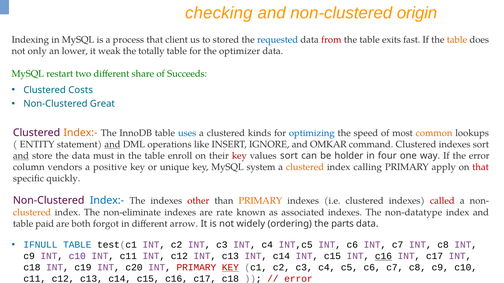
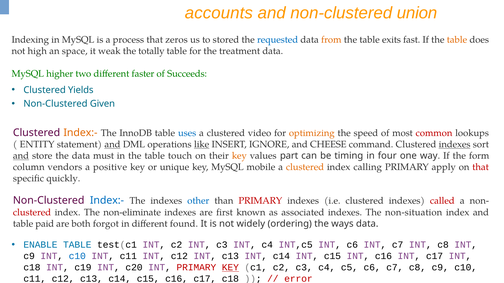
checking: checking -> accounts (219, 13)
origin: origin -> union (417, 13)
client: client -> zeros (176, 40)
from colour: red -> orange (331, 40)
only: only -> high (37, 51)
lower: lower -> space (75, 51)
optimizer: optimizer -> treatment (240, 51)
restart: restart -> higher (60, 74)
share: share -> faster (143, 74)
Costs: Costs -> Yields (81, 90)
Great: Great -> Given (102, 104)
kinds: kinds -> video (260, 133)
optimizing colour: blue -> orange (312, 133)
common colour: orange -> red (434, 133)
like underline: none -> present (202, 145)
OMKAR: OMKAR -> CHEESE (328, 145)
indexes underline: none -> present (455, 145)
enroll: enroll -> touch (180, 156)
key colour: red -> orange (239, 156)
values sort: sort -> part (289, 156)
holder: holder -> timing (349, 156)
the error: error -> form (479, 156)
system: system -> mobile (261, 167)
other colour: red -> blue (198, 201)
PRIMARY colour: orange -> red (260, 201)
clustered colour: orange -> red (32, 213)
rate: rate -> first (225, 213)
non-datatype: non-datatype -> non-situation (414, 213)
arrow: arrow -> found (184, 224)
parts: parts -> ways (342, 224)
IFNULL: IFNULL -> ENABLE (40, 245)
c10 colour: purple -> blue (77, 257)
c16 underline: present -> none (383, 257)
